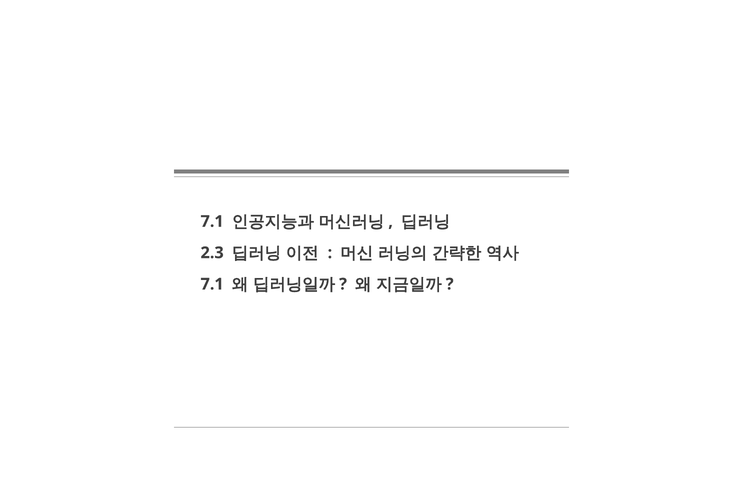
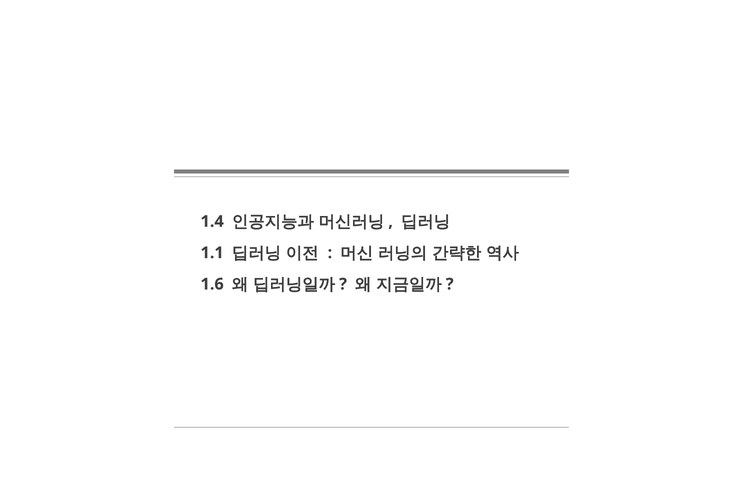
7.1: 7.1 -> 1.4 (212, 221)
2.3: 2.3 -> 1.1 (212, 253)
7.1: 7.1 -> 1.6 (212, 284)
